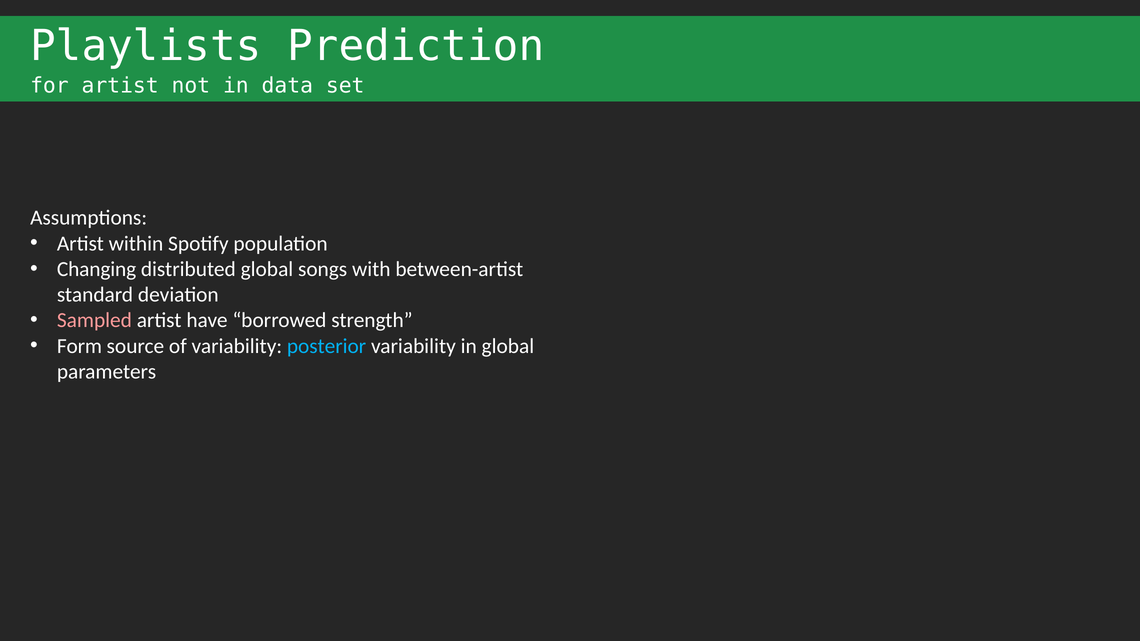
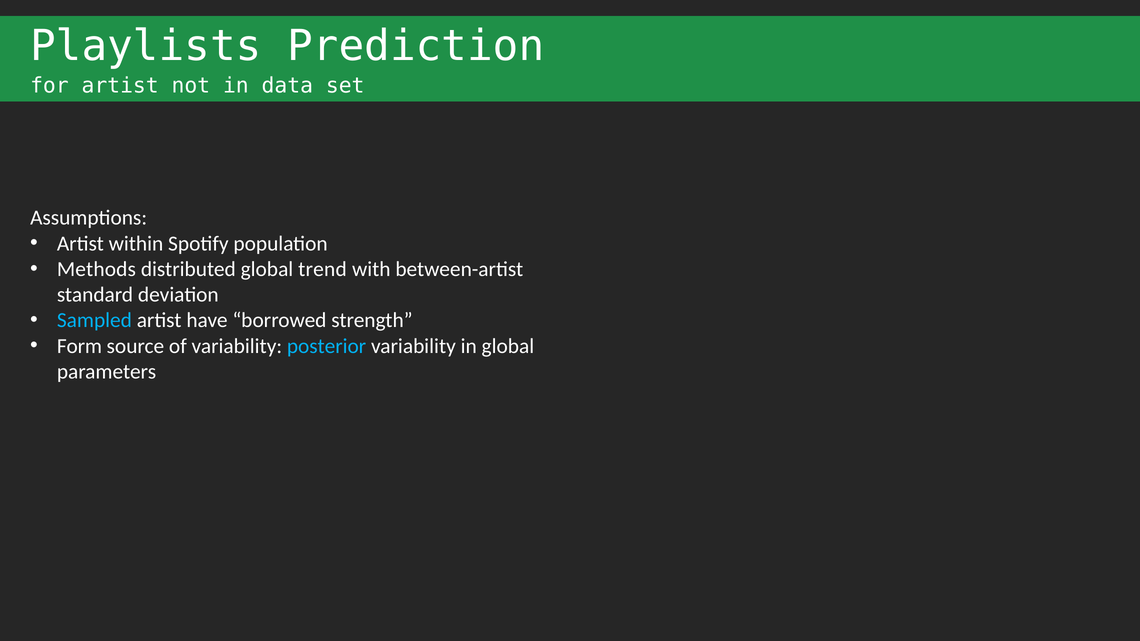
Changing: Changing -> Methods (96, 269)
songs: songs -> trend (322, 269)
Sampled colour: pink -> light blue (94, 321)
